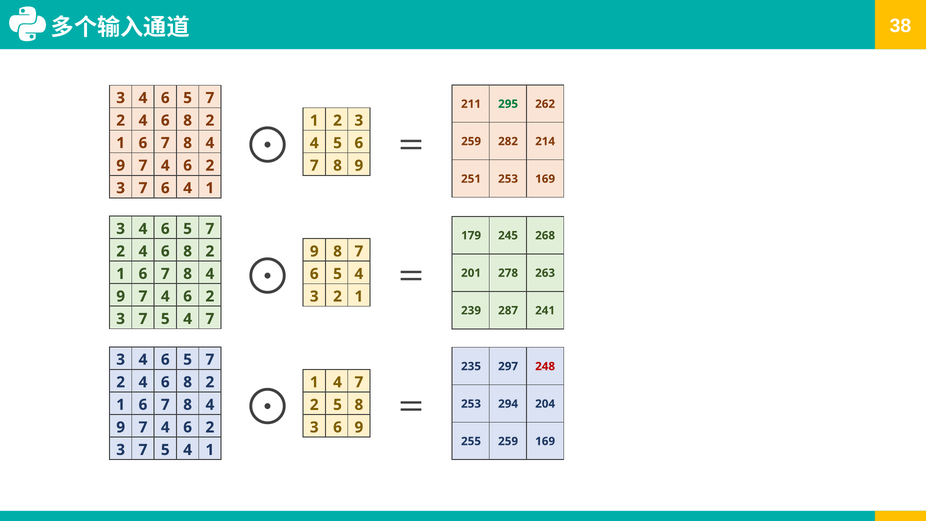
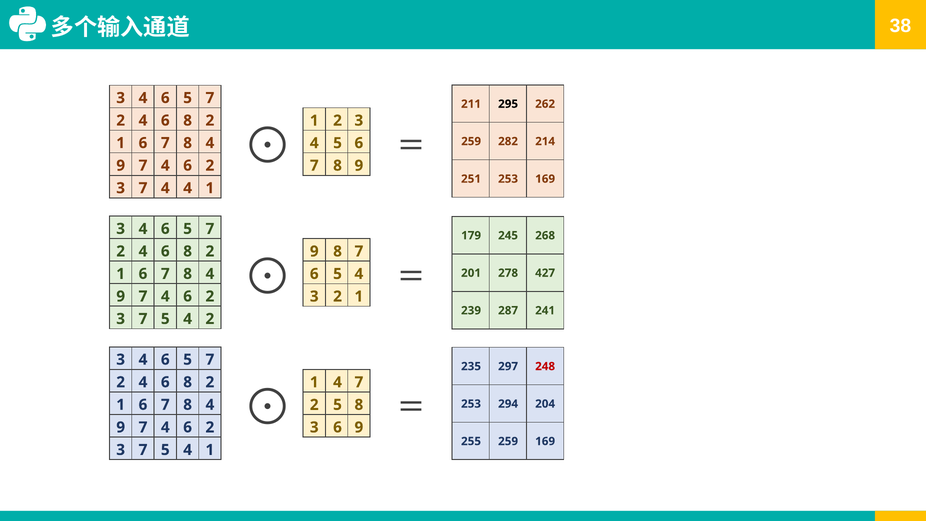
295 colour: green -> black (508, 104)
3 7 6: 6 -> 4 (165, 188)
263: 263 -> 427 (545, 273)
5 4 7: 7 -> 2 (210, 319)
